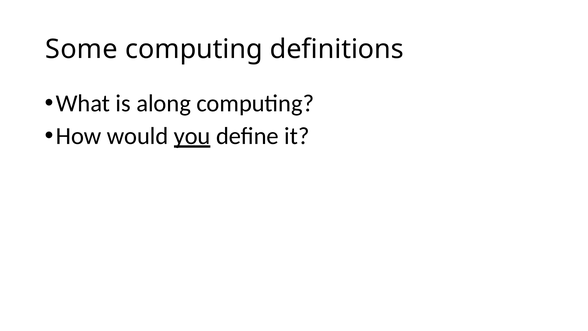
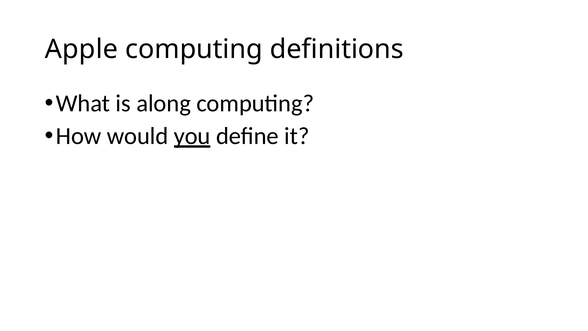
Some: Some -> Apple (81, 49)
